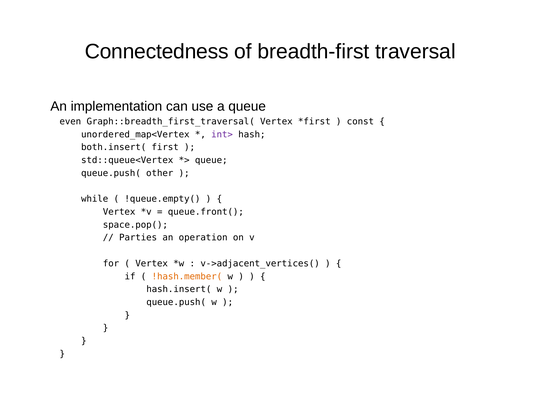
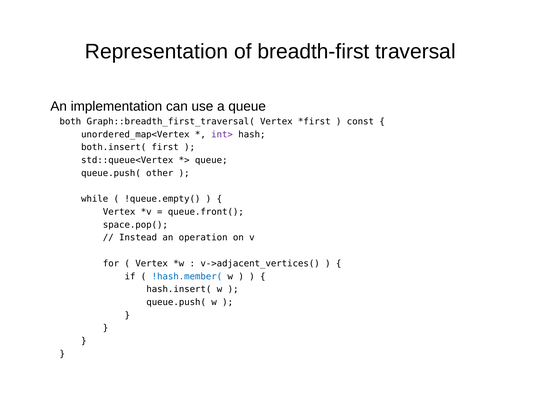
Connectedness: Connectedness -> Representation (157, 52)
even: even -> both (70, 122)
Parties: Parties -> Instead (138, 238)
!hash.member( colour: orange -> blue (187, 277)
